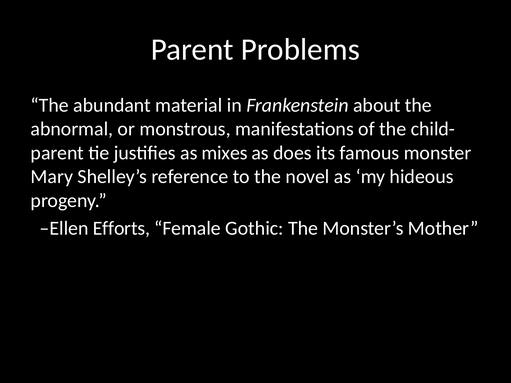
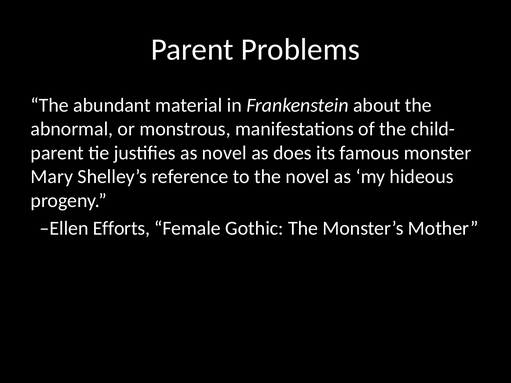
as mixes: mixes -> novel (224, 153)
